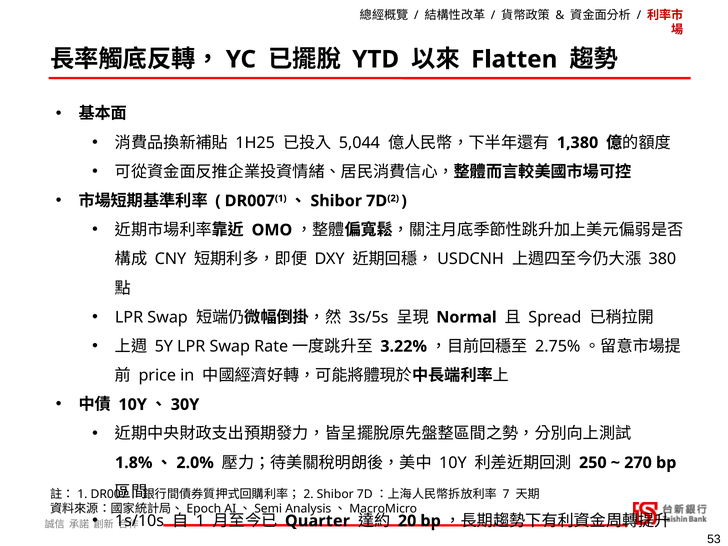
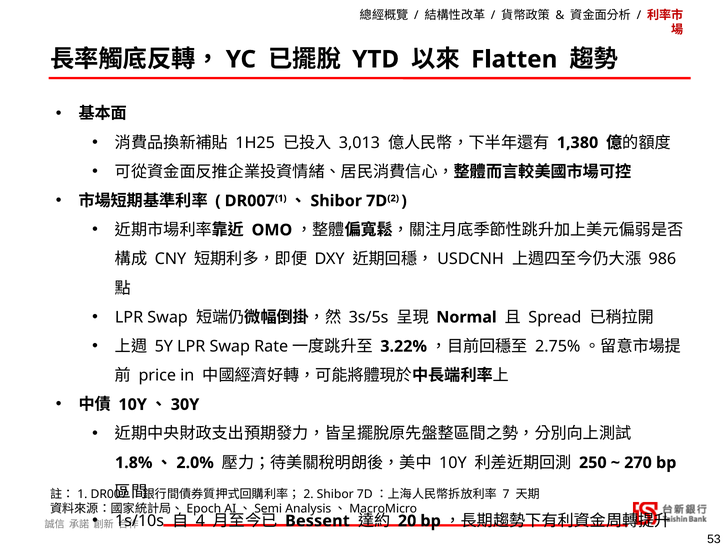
5,044: 5,044 -> 3,013 (359, 143)
380: 380 -> 986 (662, 259)
1: 1 -> 4 (200, 521)
Quarter: Quarter -> Bessent (317, 521)
